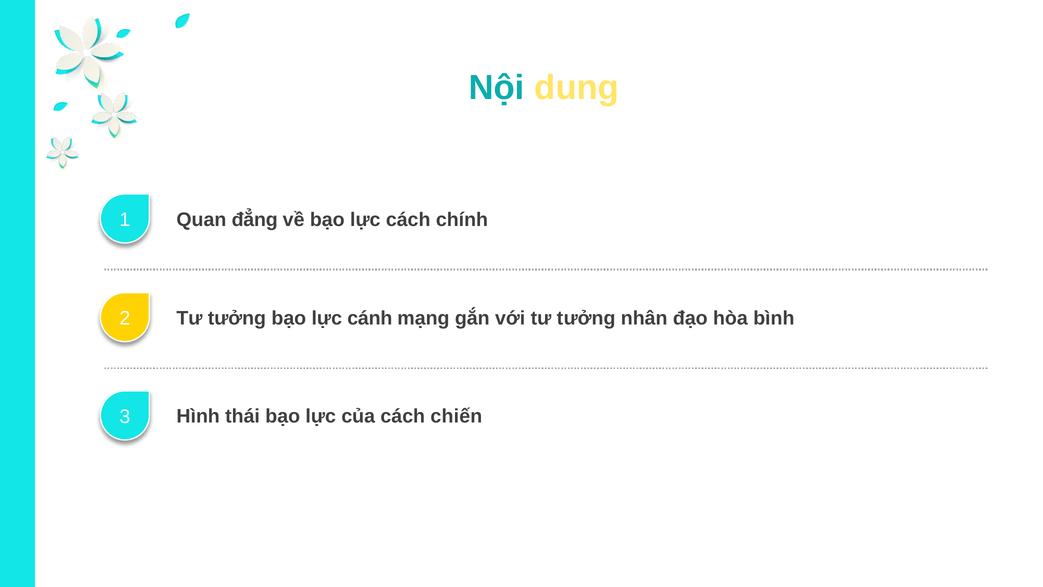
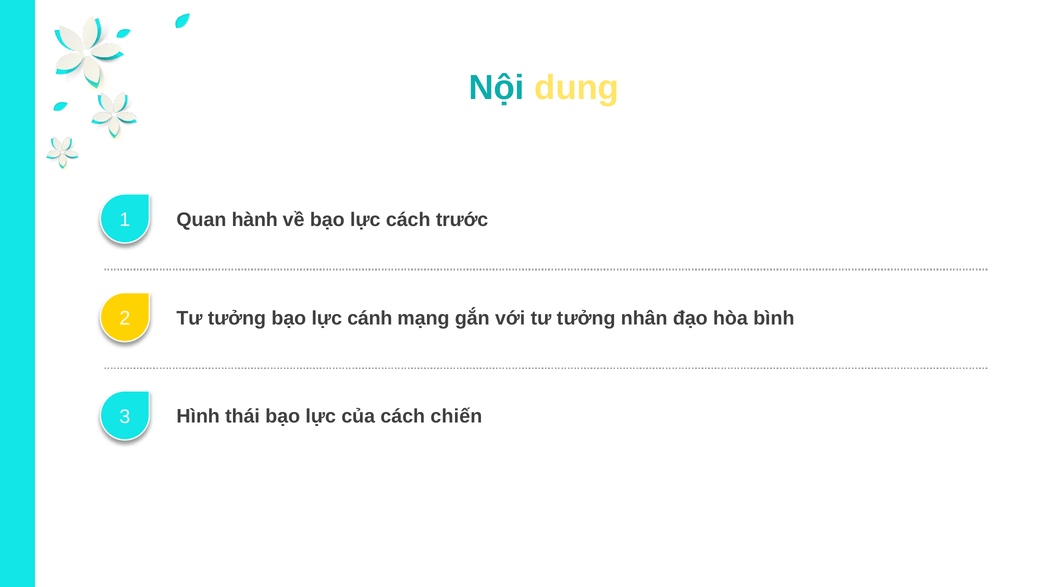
đẳng: đẳng -> hành (255, 220)
chính: chính -> trước (462, 220)
